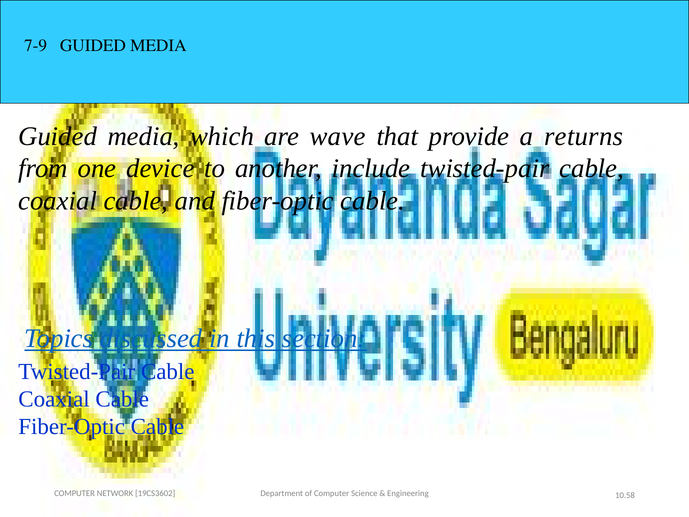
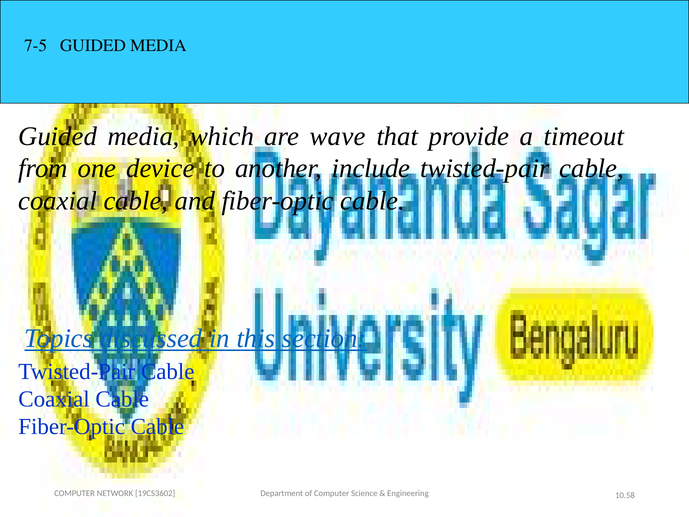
7-9: 7-9 -> 7-5 (36, 46)
returns: returns -> timeout (584, 136)
